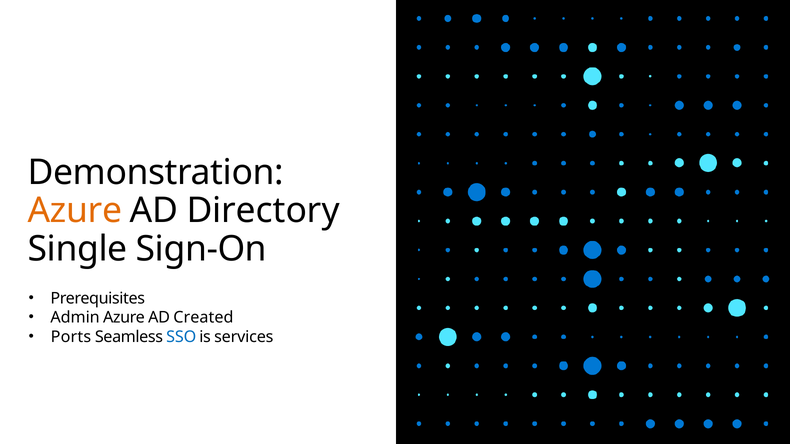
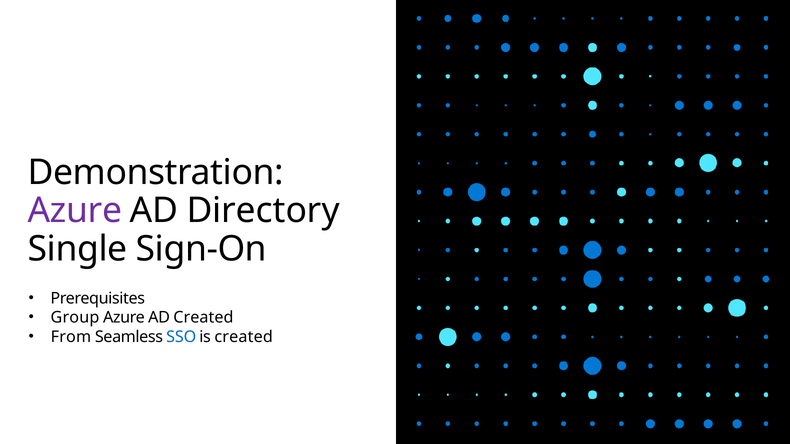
Azure colour: orange -> purple (75, 211)
Admin: Admin -> Group (75, 318)
Ports: Ports -> From (71, 337)
is services: services -> created (244, 337)
